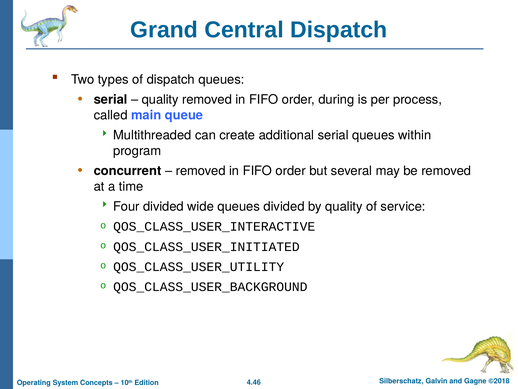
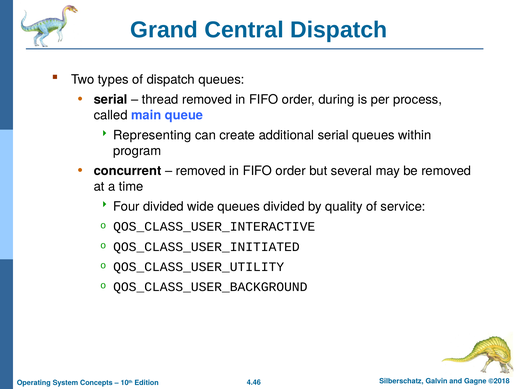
quality: quality -> thread (160, 100)
Multithreaded: Multithreaded -> Representing (152, 135)
